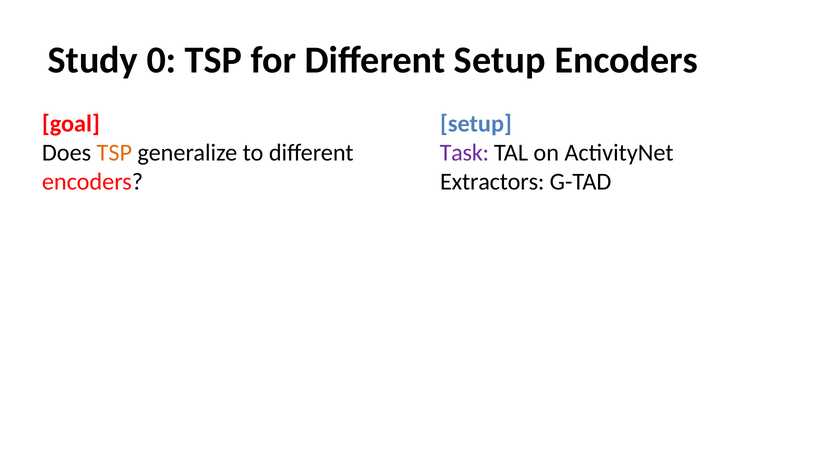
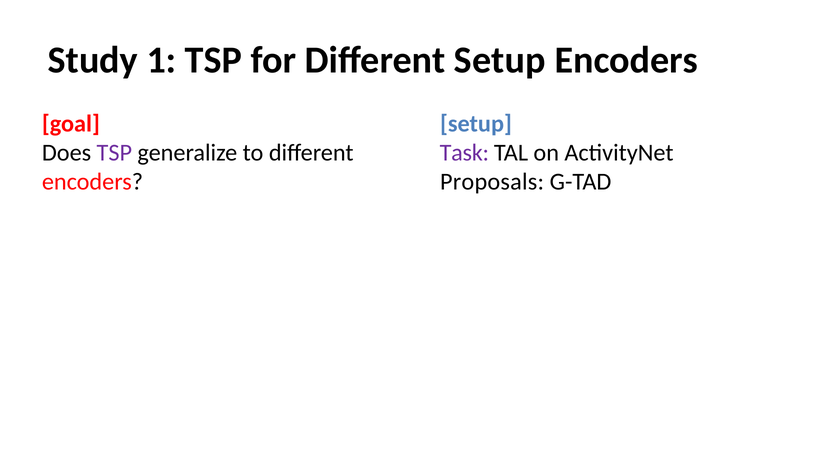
0: 0 -> 1 (161, 60)
TSP colour: orange -> purple (114, 153)
Extractors: Extractors -> Proposals (492, 182)
